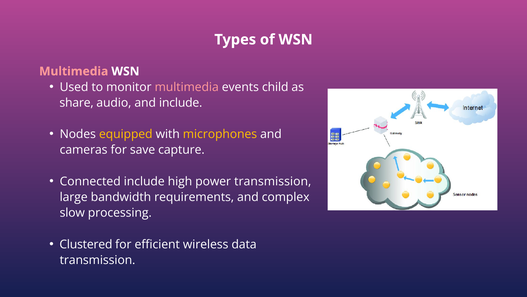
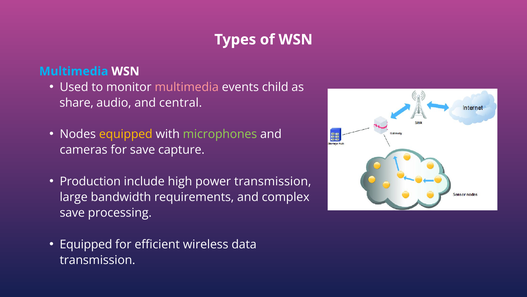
Multimedia colour: pink -> light blue (74, 71)
and include: include -> central (181, 103)
microphones colour: yellow -> light green (220, 134)
Connected: Connected -> Production (90, 181)
slow: slow -> save (72, 212)
Clustered: Clustered -> Equipped (86, 244)
